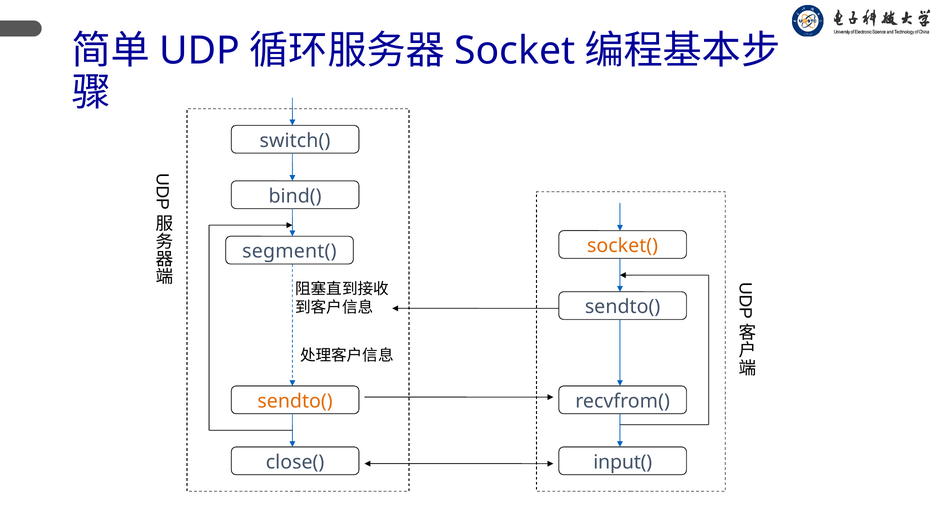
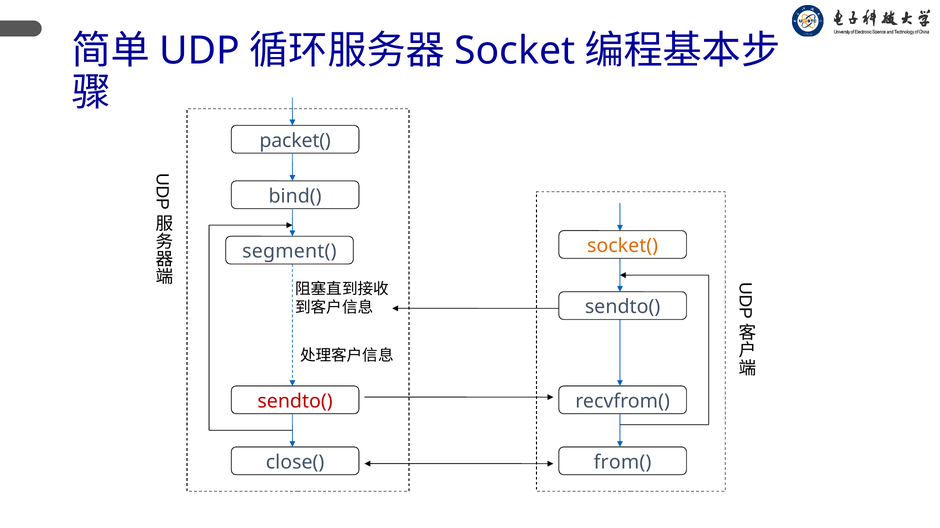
switch(: switch( -> packet( (295, 141)
sendto( colour: orange -> red (295, 402)
input(: input( -> from( (623, 463)
